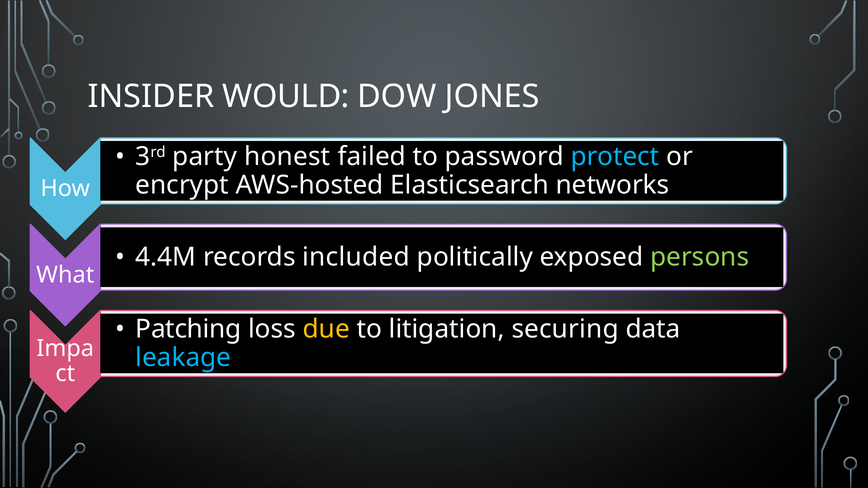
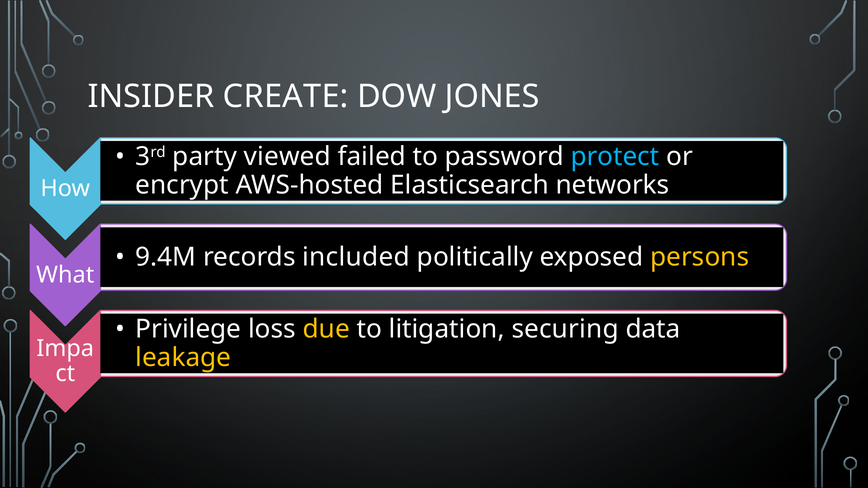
WOULD: WOULD -> CREATE (286, 96)
honest: honest -> viewed (287, 157)
4.4M: 4.4M -> 9.4M (166, 257)
persons colour: light green -> yellow (700, 257)
Patching: Patching -> Privilege (188, 329)
leakage colour: light blue -> yellow (183, 358)
